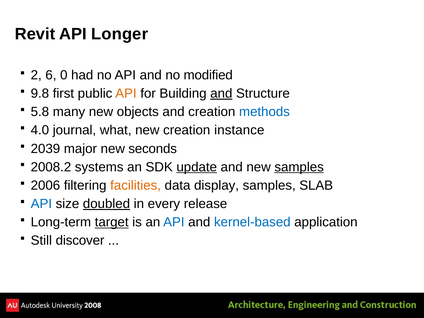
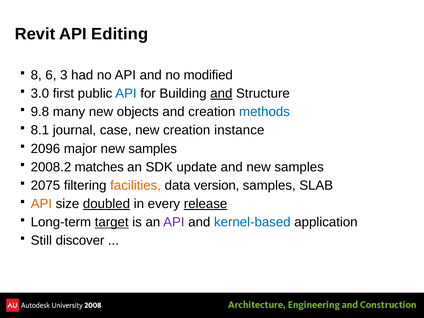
Longer: Longer -> Editing (120, 34)
2: 2 -> 8 (36, 75)
0: 0 -> 3 (64, 75)
9.8: 9.8 -> 3.0 (40, 93)
API colour: orange -> blue (126, 93)
5.8: 5.8 -> 9.8 (40, 112)
4.0: 4.0 -> 8.1 (40, 130)
what: what -> case (116, 130)
2039: 2039 -> 2096 (45, 149)
major new seconds: seconds -> samples (153, 149)
systems: systems -> matches (99, 167)
update underline: present -> none (197, 167)
samples underline: present -> none (299, 167)
2006: 2006 -> 2075 (45, 185)
display: display -> version (217, 185)
API colour: blue -> orange (41, 204)
release underline: none -> present (206, 204)
API colour: blue -> purple (174, 222)
